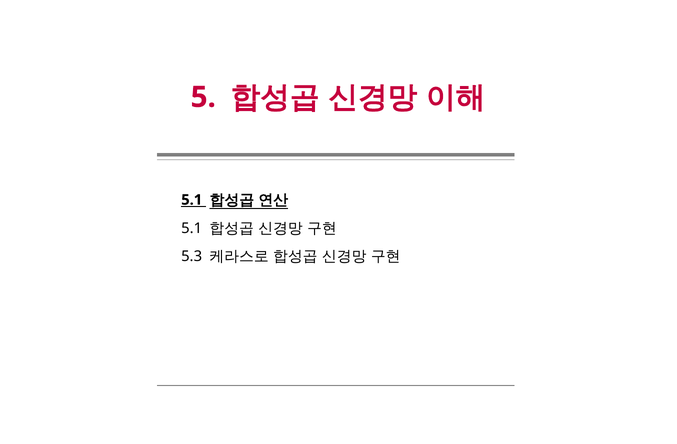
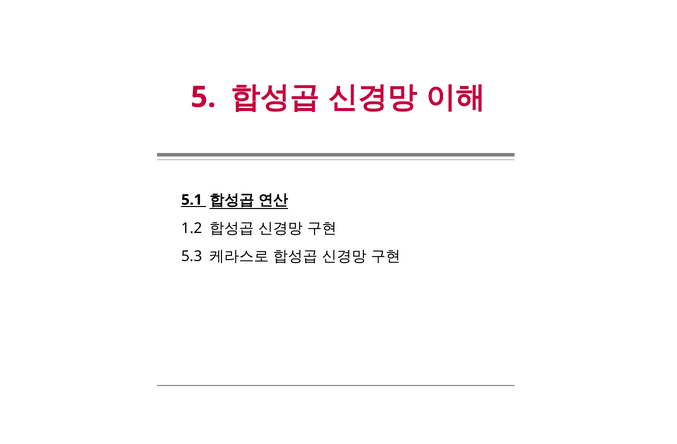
5.1: 5.1 -> 1.2 (192, 228)
